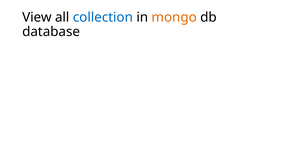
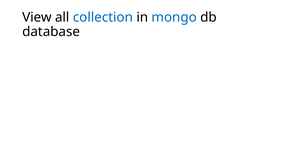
mongo colour: orange -> blue (174, 17)
